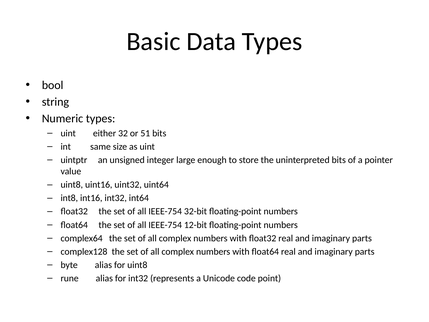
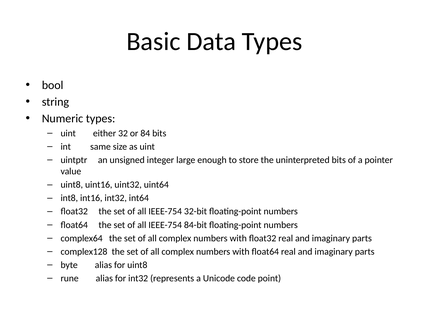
51: 51 -> 84 (145, 133)
12-bit: 12-bit -> 84-bit (196, 225)
